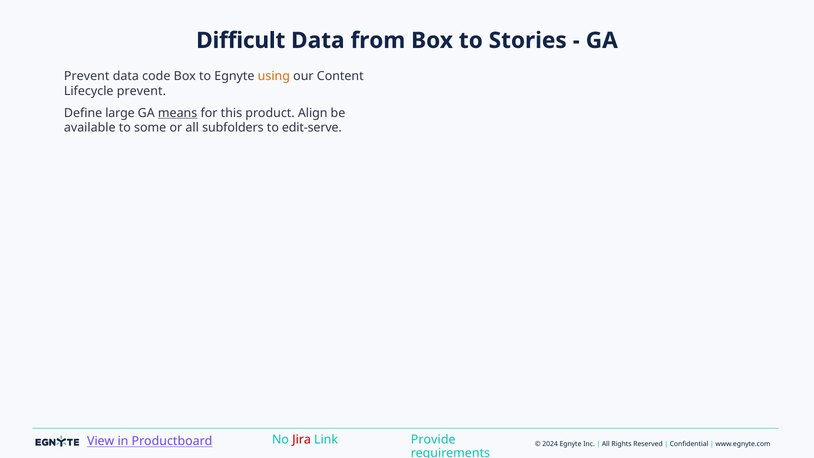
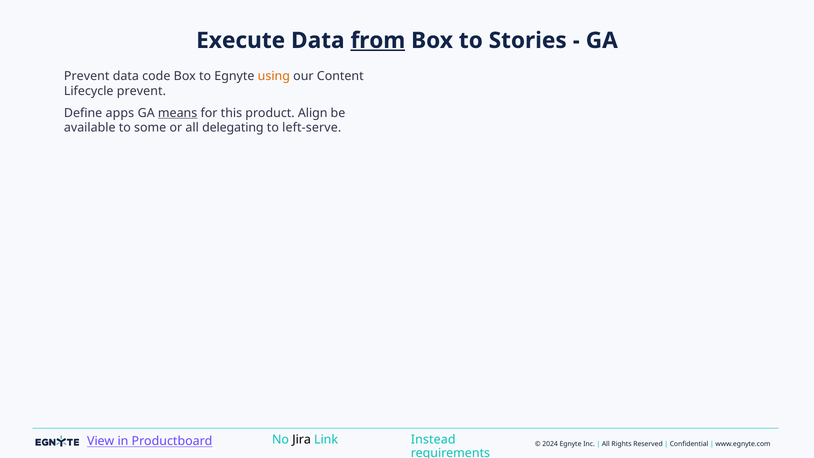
Difficult: Difficult -> Execute (241, 40)
from underline: none -> present (378, 40)
large: large -> apps (120, 113)
subfolders: subfolders -> delegating (233, 128)
edit-serve: edit-serve -> left-serve (312, 128)
Jira colour: red -> black (302, 440)
Provide: Provide -> Instead (433, 440)
